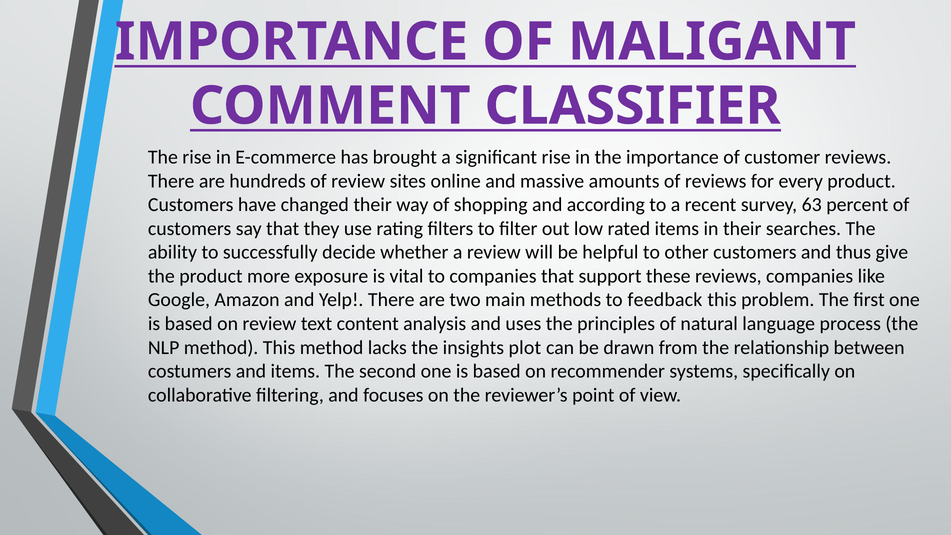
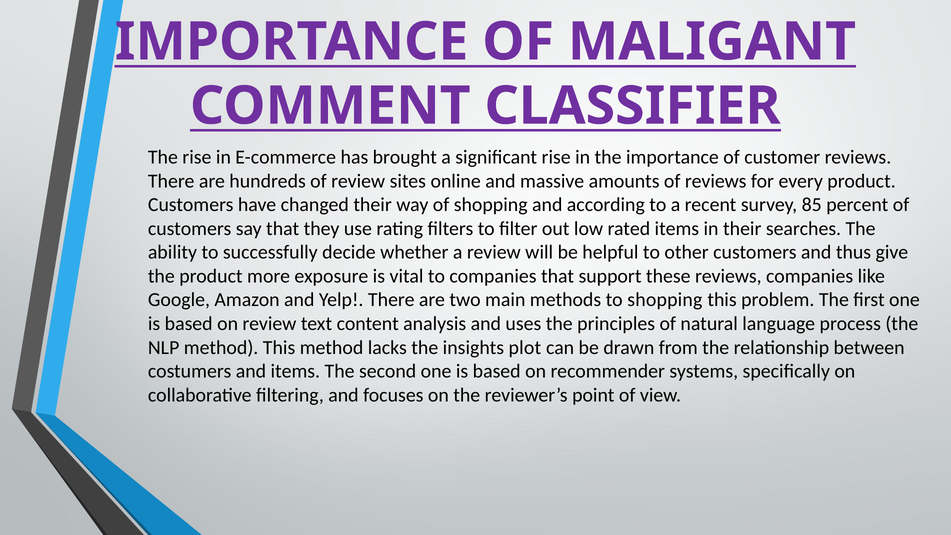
63: 63 -> 85 (812, 205)
to feedback: feedback -> shopping (665, 300)
